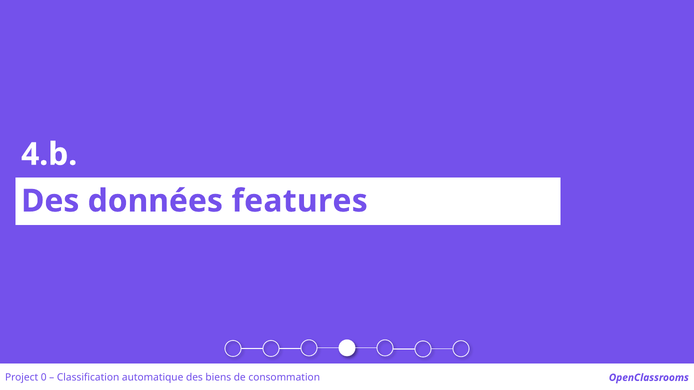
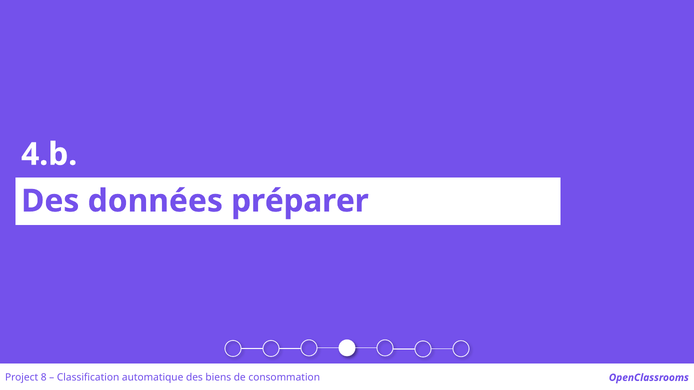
features: features -> préparer (300, 201)
0: 0 -> 8 (44, 378)
